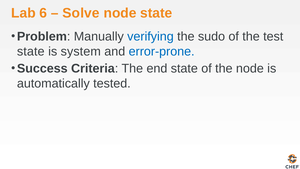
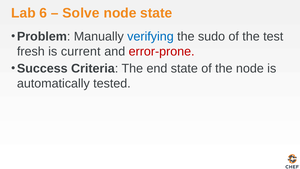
state: state -> fresh (31, 51)
system: system -> current (81, 51)
error-prone colour: blue -> red (162, 51)
